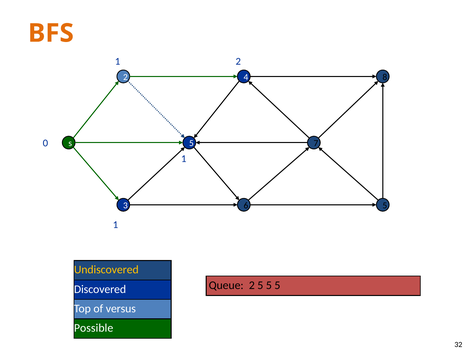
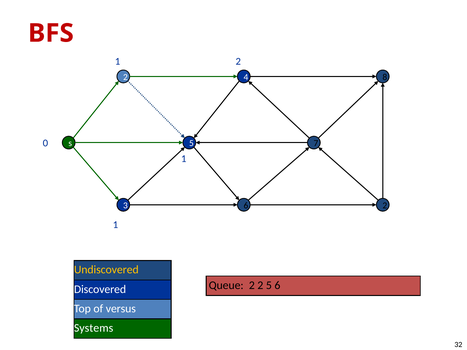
BFS colour: orange -> red (51, 33)
6 5: 5 -> 2 (385, 206)
Queue 2 5: 5 -> 2 (260, 286)
5: 5 -> 6 (277, 286)
Possible: Possible -> Systems (94, 328)
